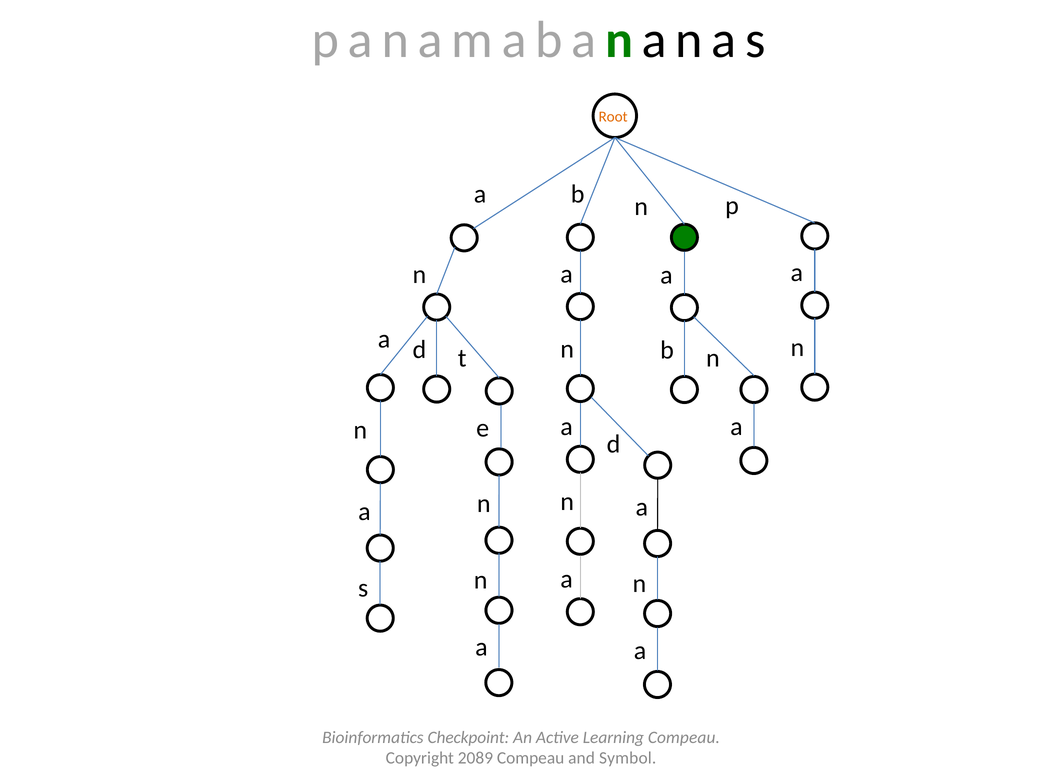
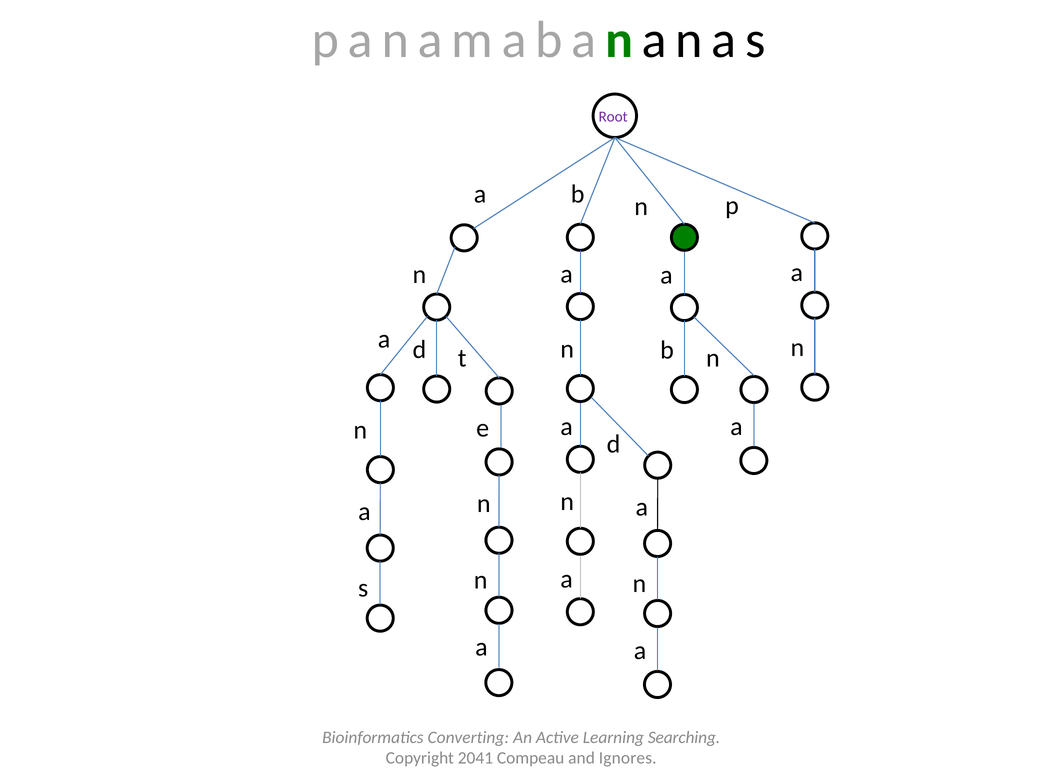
Root colour: orange -> purple (613, 117)
Checkpoint: Checkpoint -> Converting (468, 737)
Learning Compeau: Compeau -> Searching (684, 737)
2089: 2089 -> 2041 (475, 757)
Symbol: Symbol -> Ignores (628, 757)
